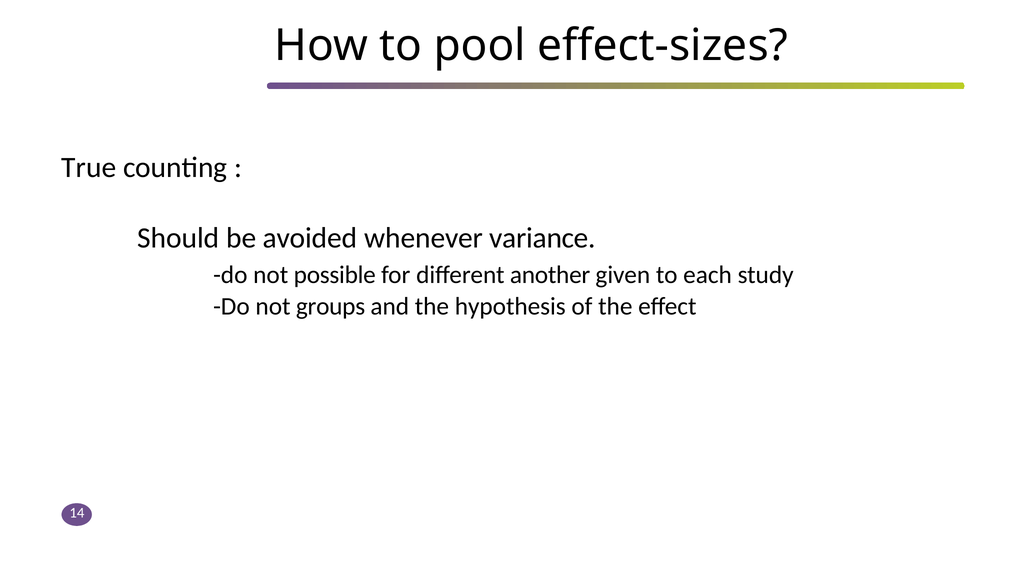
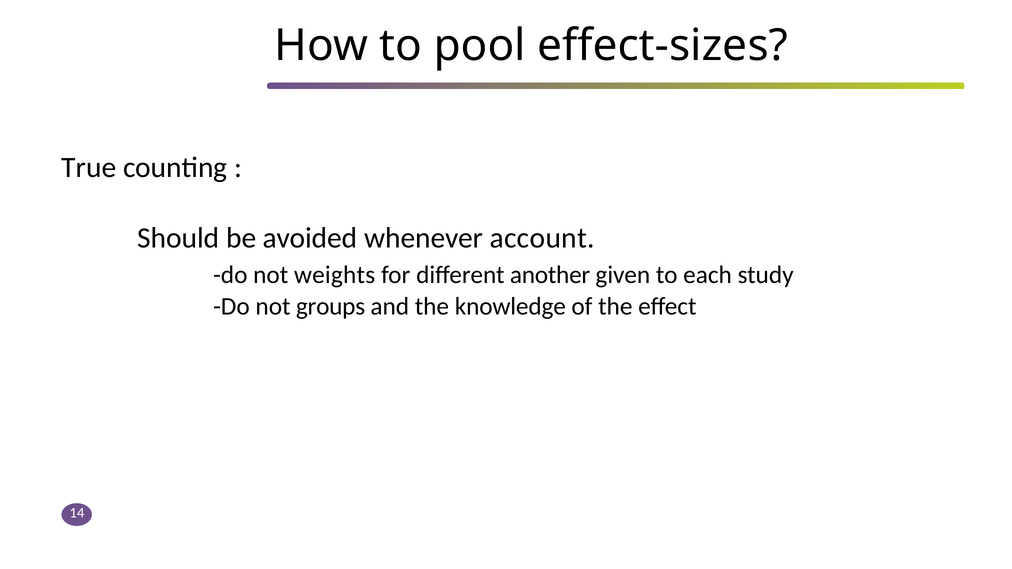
variance: variance -> account (542, 238)
possible: possible -> weights (335, 275)
hypothesis: hypothesis -> knowledge (510, 306)
